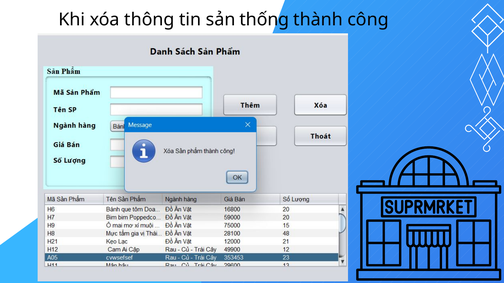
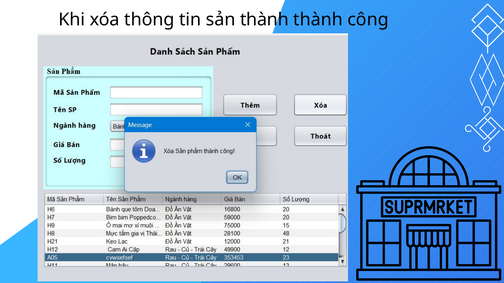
sản thống: thống -> thành (264, 20)
